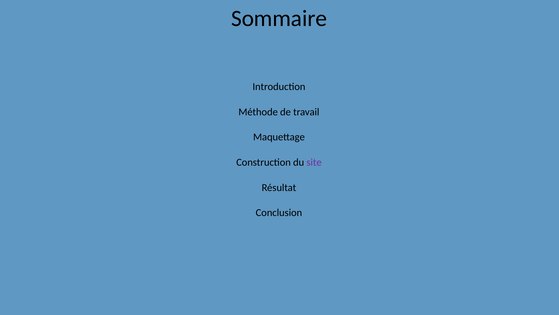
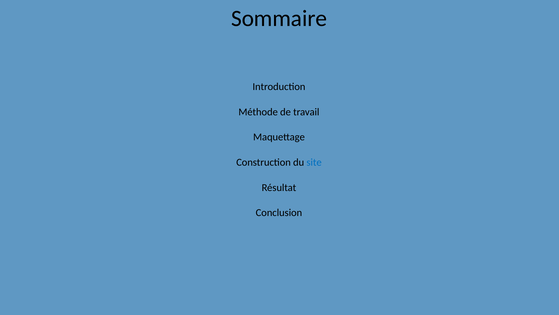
site colour: purple -> blue (314, 162)
